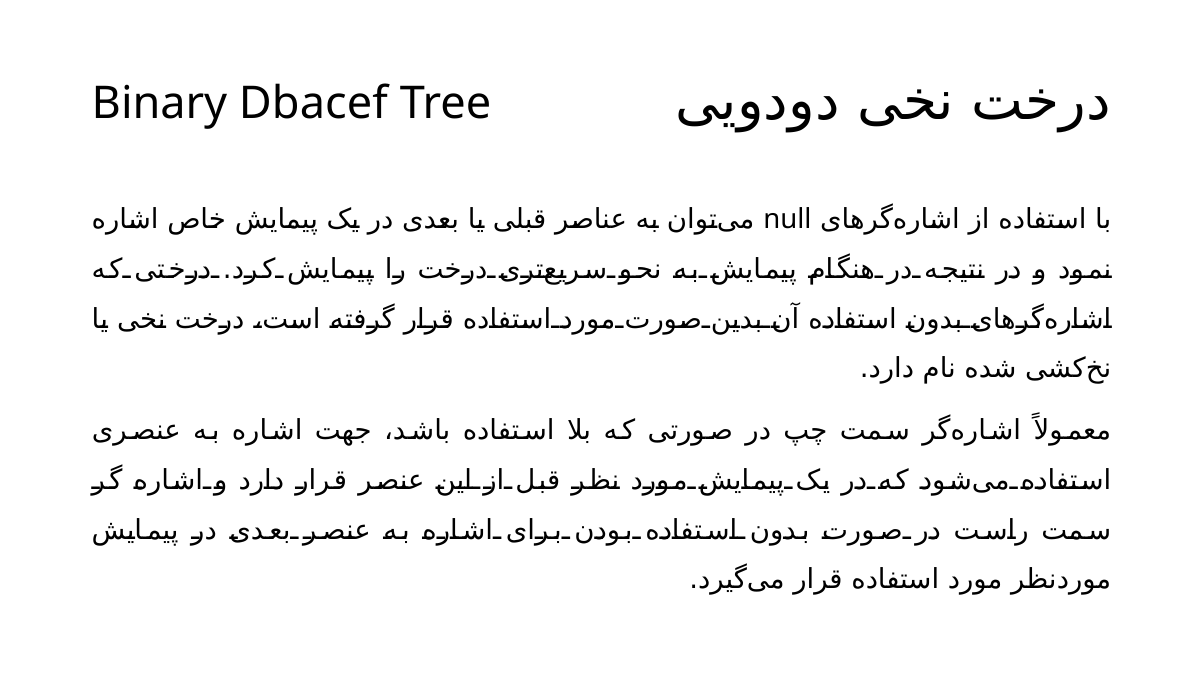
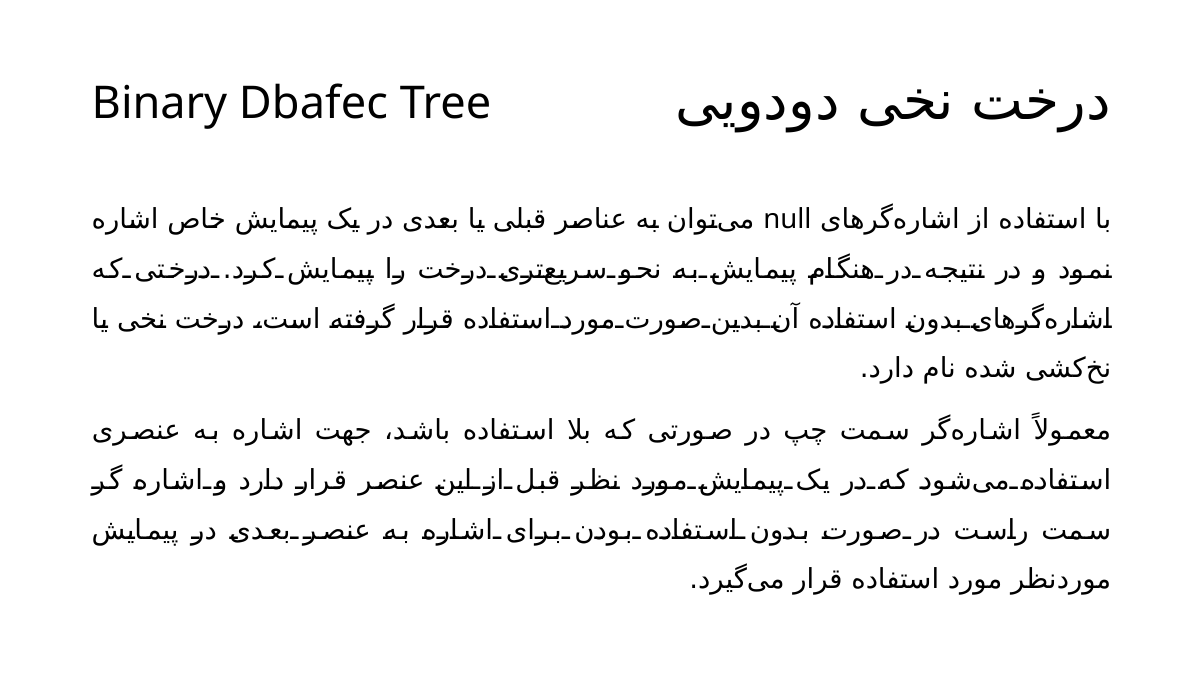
Dbacef: Dbacef -> Dbafec (313, 103)
